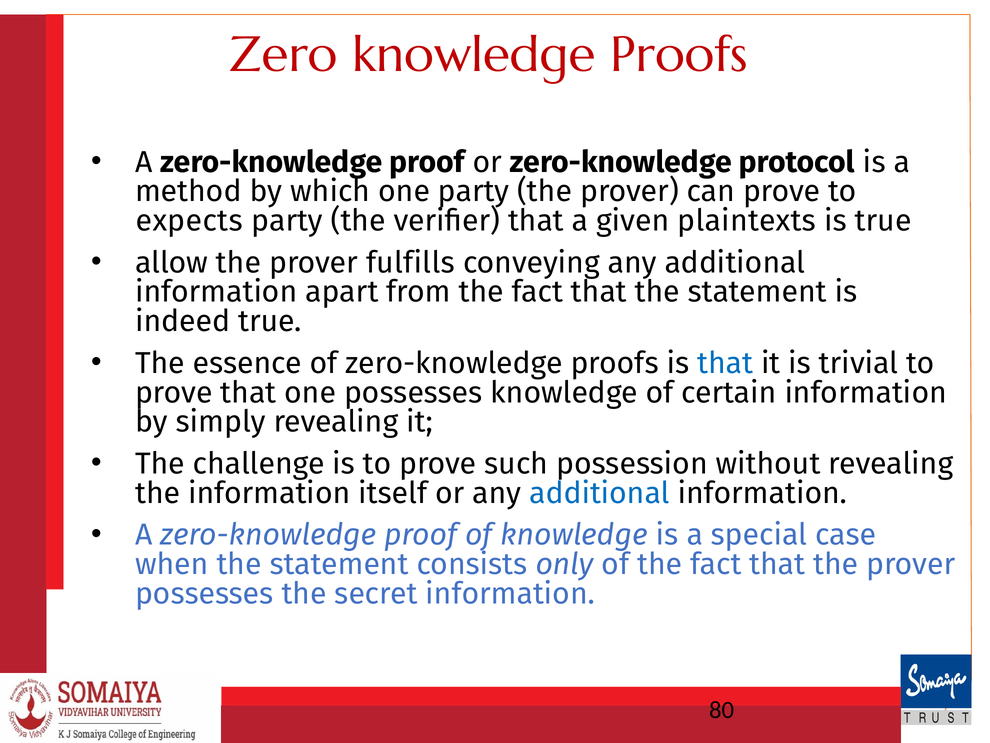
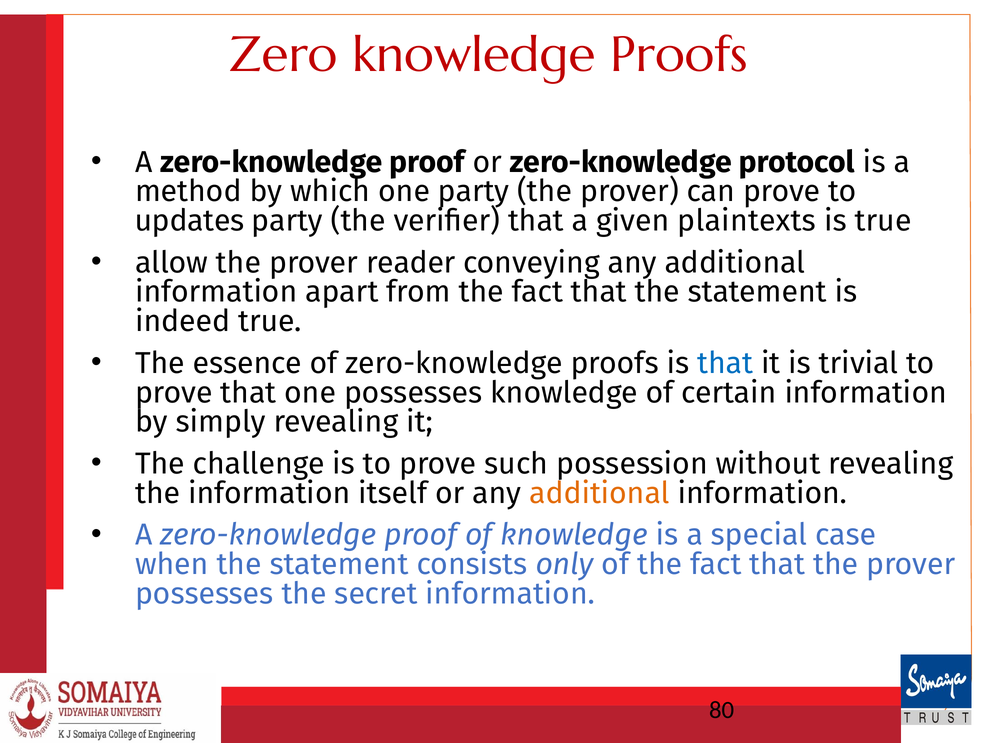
expects: expects -> updates (189, 221)
fulfills: fulfills -> reader (411, 262)
additional colour: blue -> orange (599, 493)
